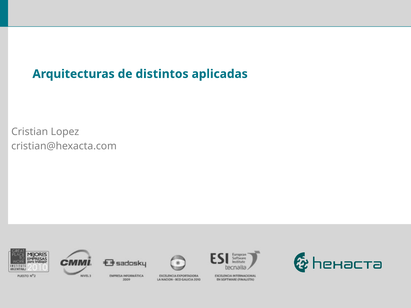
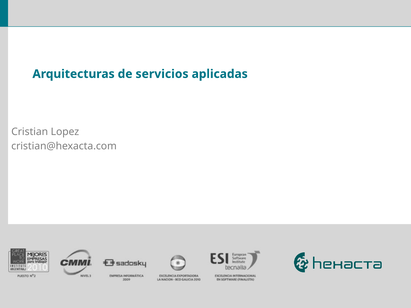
distintos: distintos -> servicios (162, 74)
